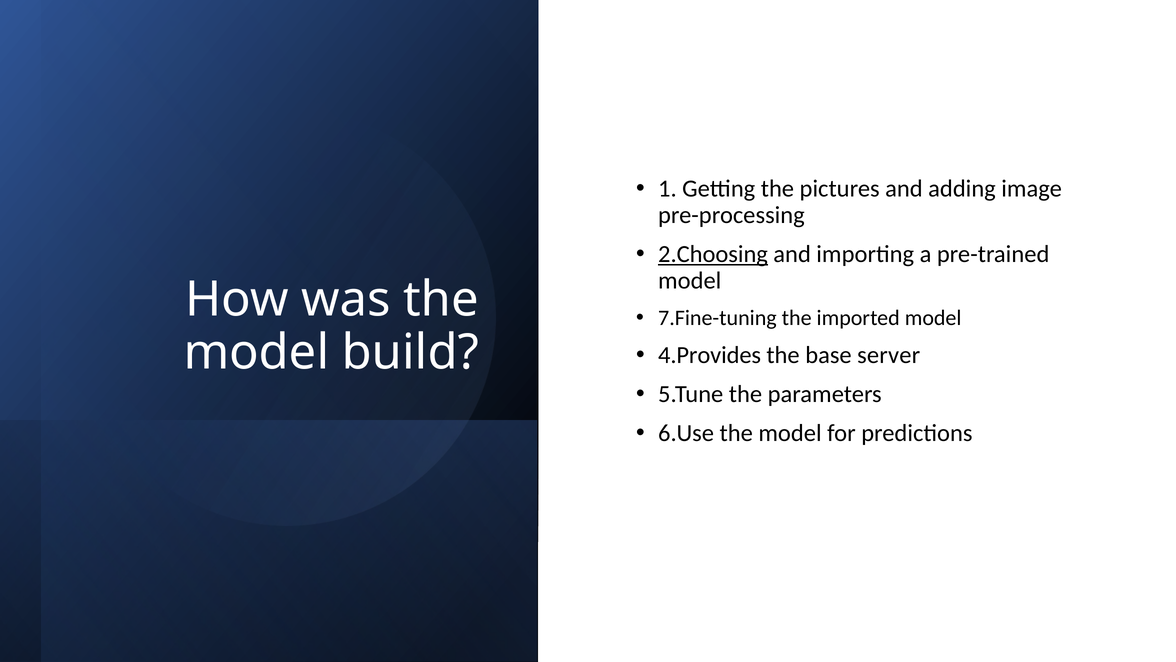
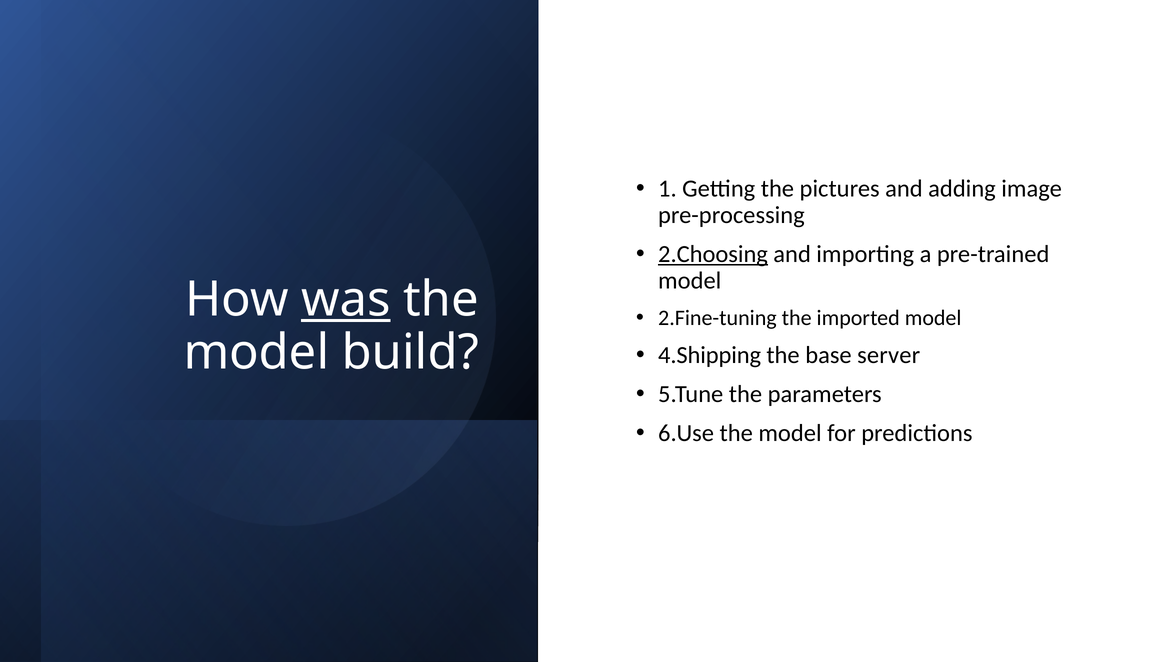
was underline: none -> present (346, 299)
7.Fine-tuning: 7.Fine-tuning -> 2.Fine-tuning (717, 318)
4.Provides: 4.Provides -> 4.Shipping (710, 355)
